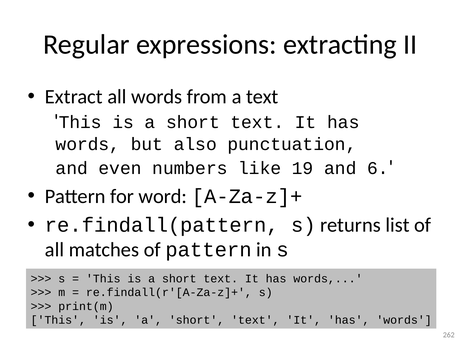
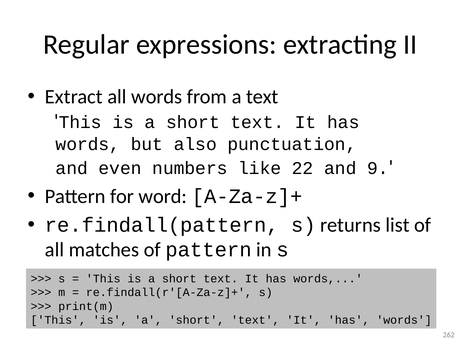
19: 19 -> 22 (303, 168)
6: 6 -> 9 (378, 168)
